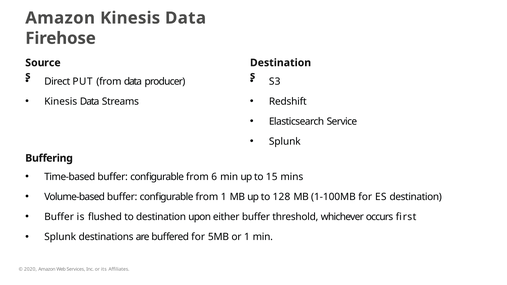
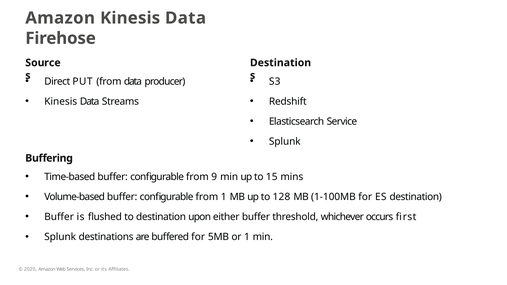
6: 6 -> 9 (214, 177)
